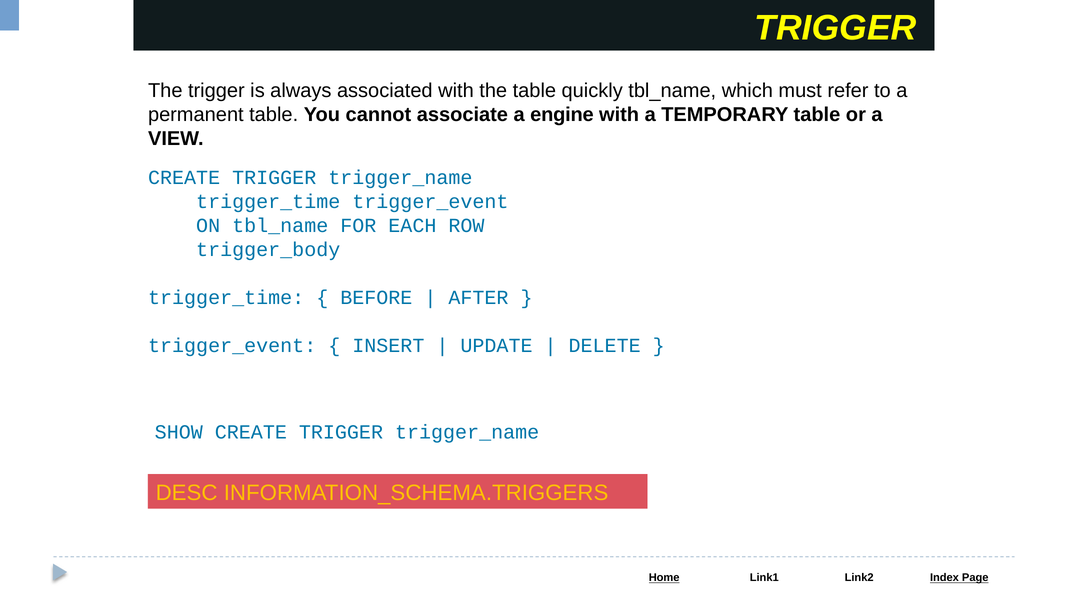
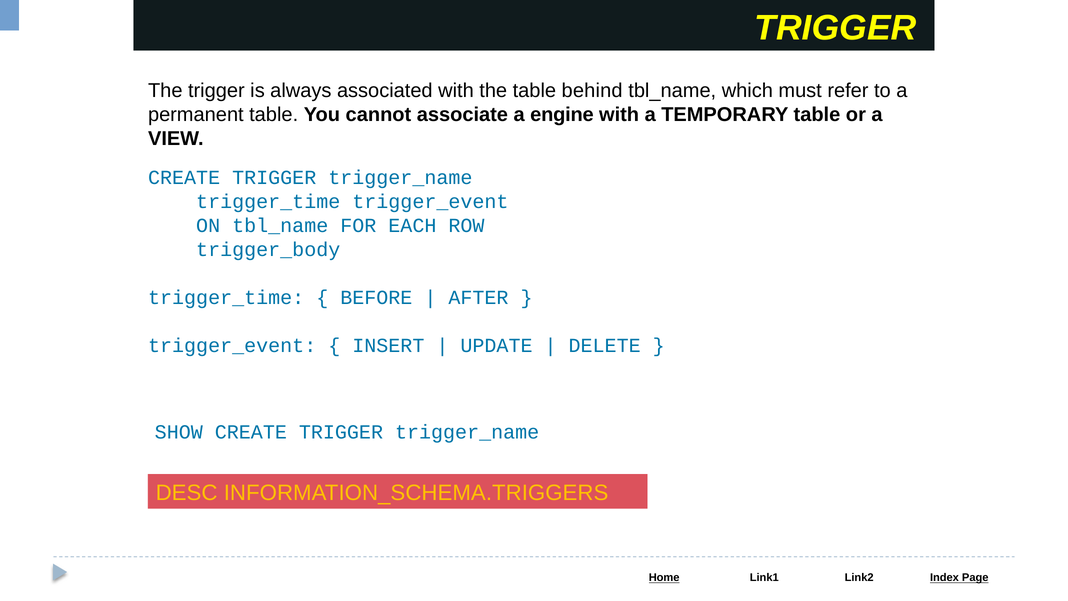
quickly: quickly -> behind (592, 91)
